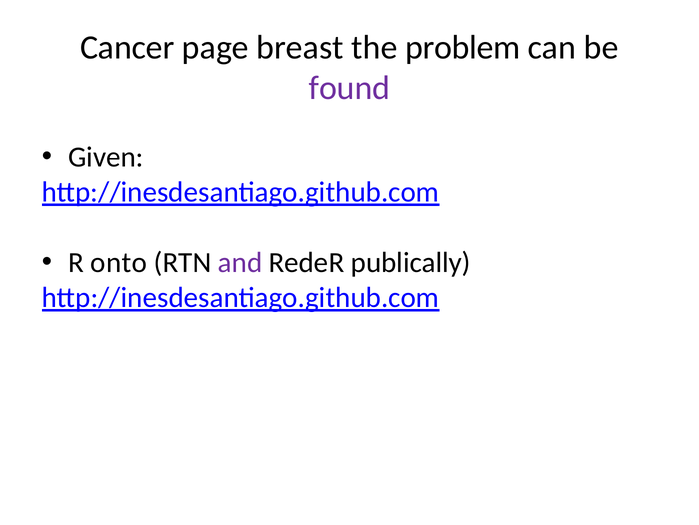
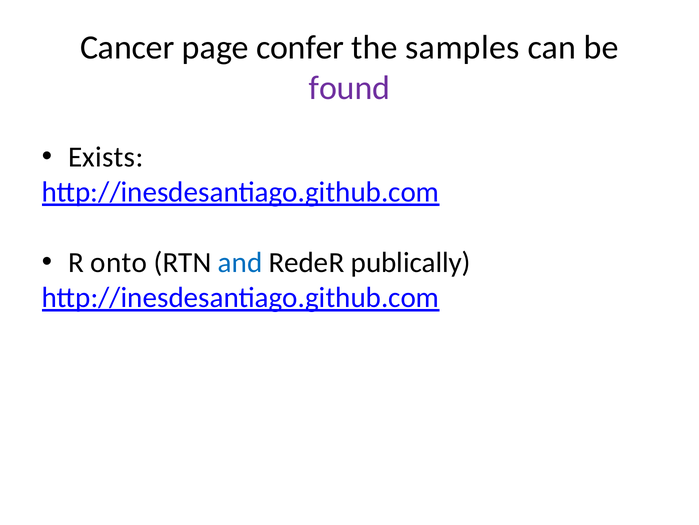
breast: breast -> confer (300, 47)
problem: problem -> samples (463, 47)
Given: Given -> Exists (106, 157)
and colour: purple -> blue (240, 262)
